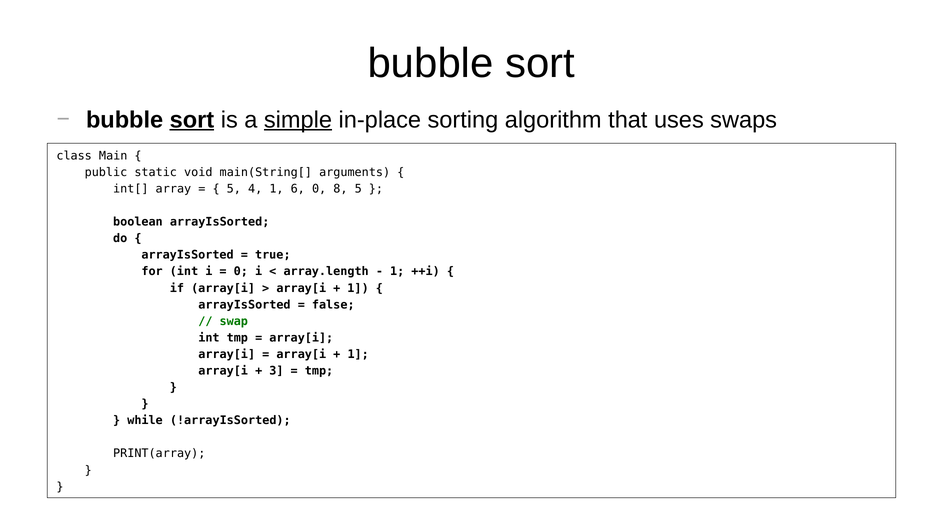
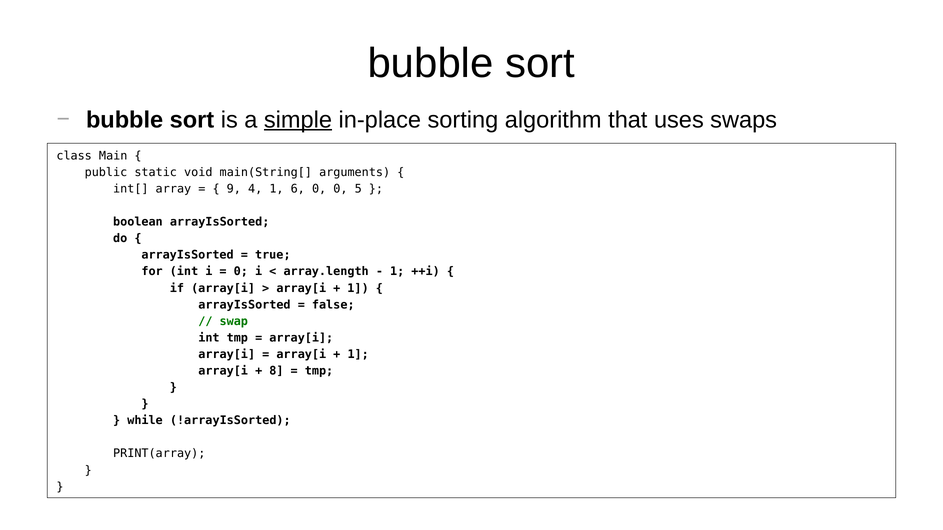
sort underline: present -> none (192, 120)
5: 5 -> 9 (234, 189)
0 8: 8 -> 0 (340, 189)
3: 3 -> 8 (276, 371)
